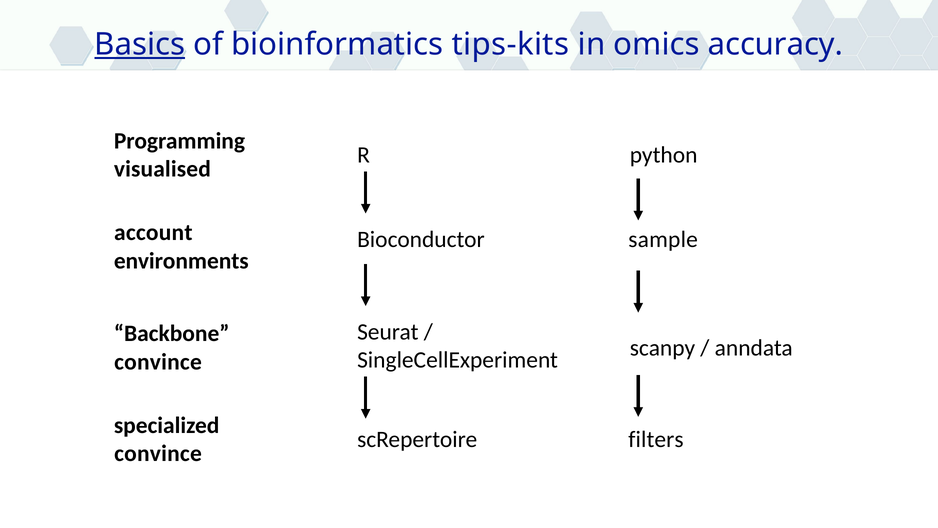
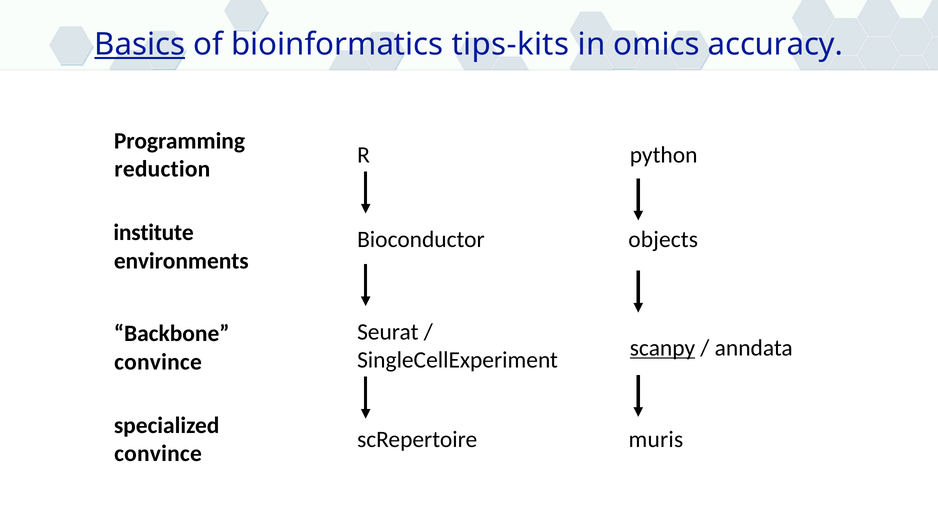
visualised: visualised -> reduction (162, 169)
account: account -> institute (154, 232)
sample: sample -> objects (663, 239)
scanpy underline: none -> present (662, 348)
filters: filters -> muris (656, 439)
